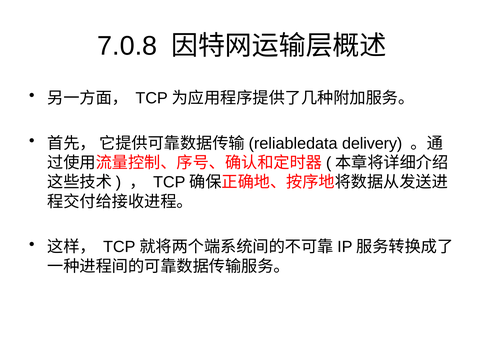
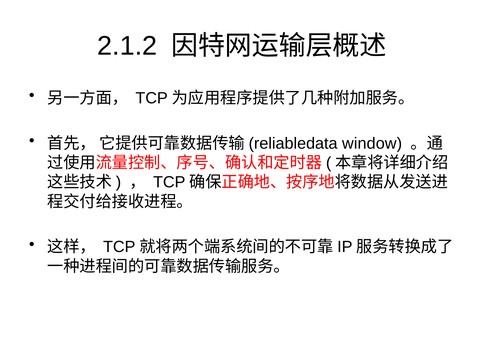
7.0.8: 7.0.8 -> 2.1.2 (127, 46)
delivery: delivery -> window (372, 143)
